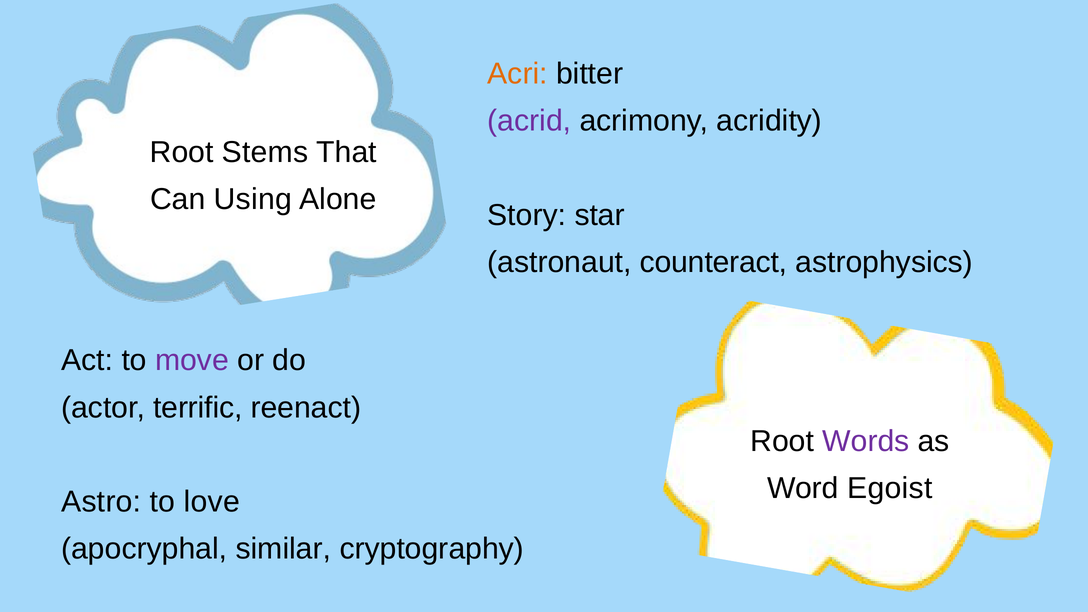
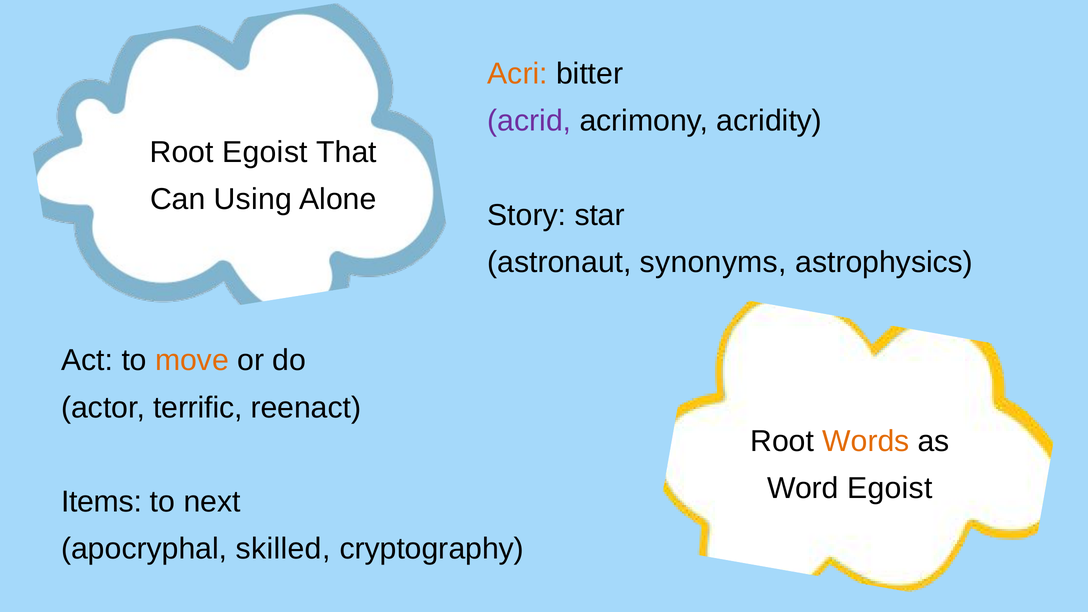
Root Stems: Stems -> Egoist (265, 152)
counteract: counteract -> synonyms (713, 262)
move colour: purple -> orange (192, 360)
Words colour: purple -> orange (866, 441)
Astro: Astro -> Items (102, 502)
love: love -> next (212, 502)
similar: similar -> skilled (283, 549)
